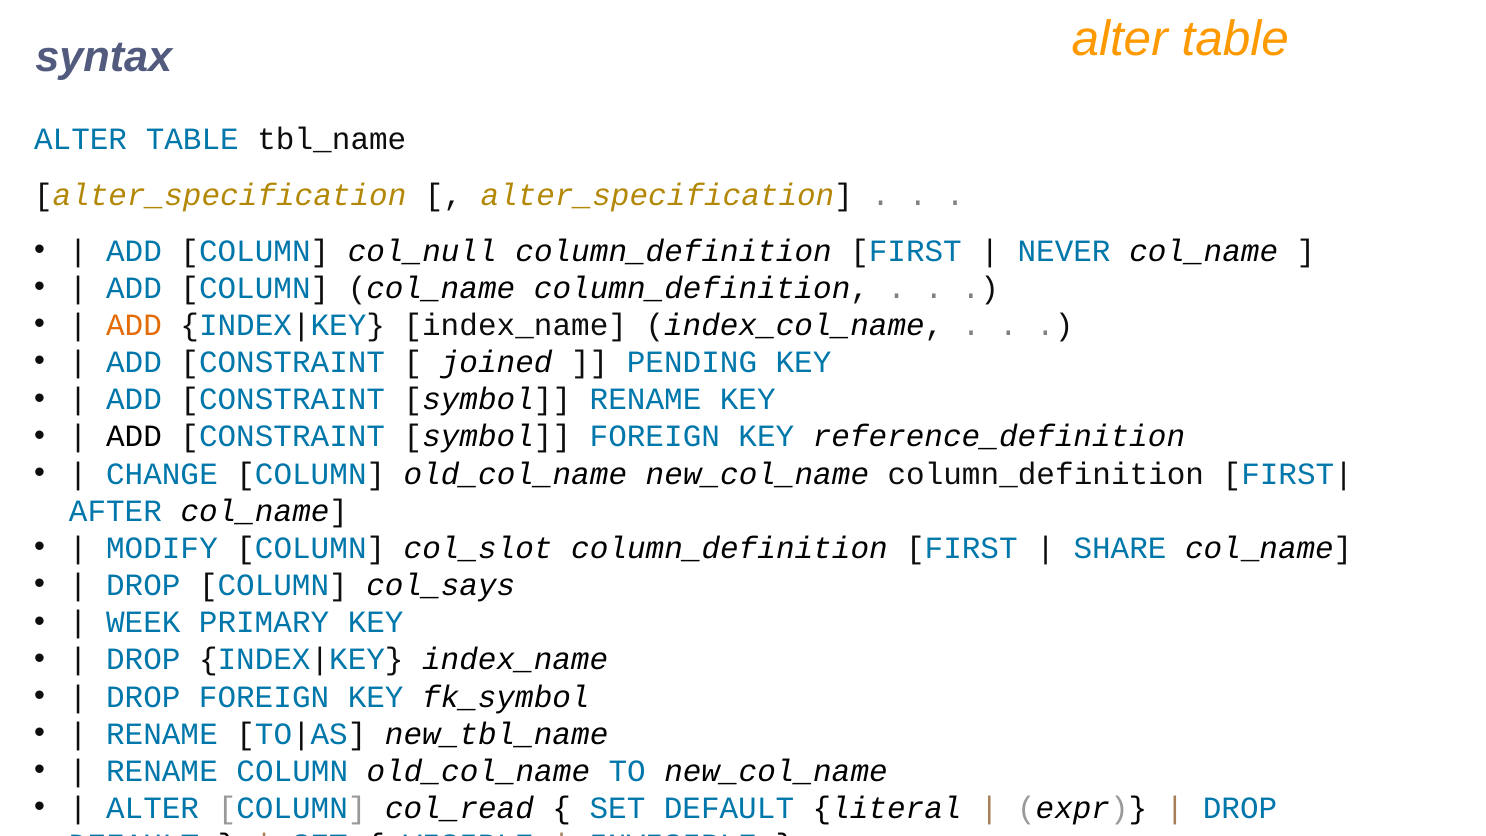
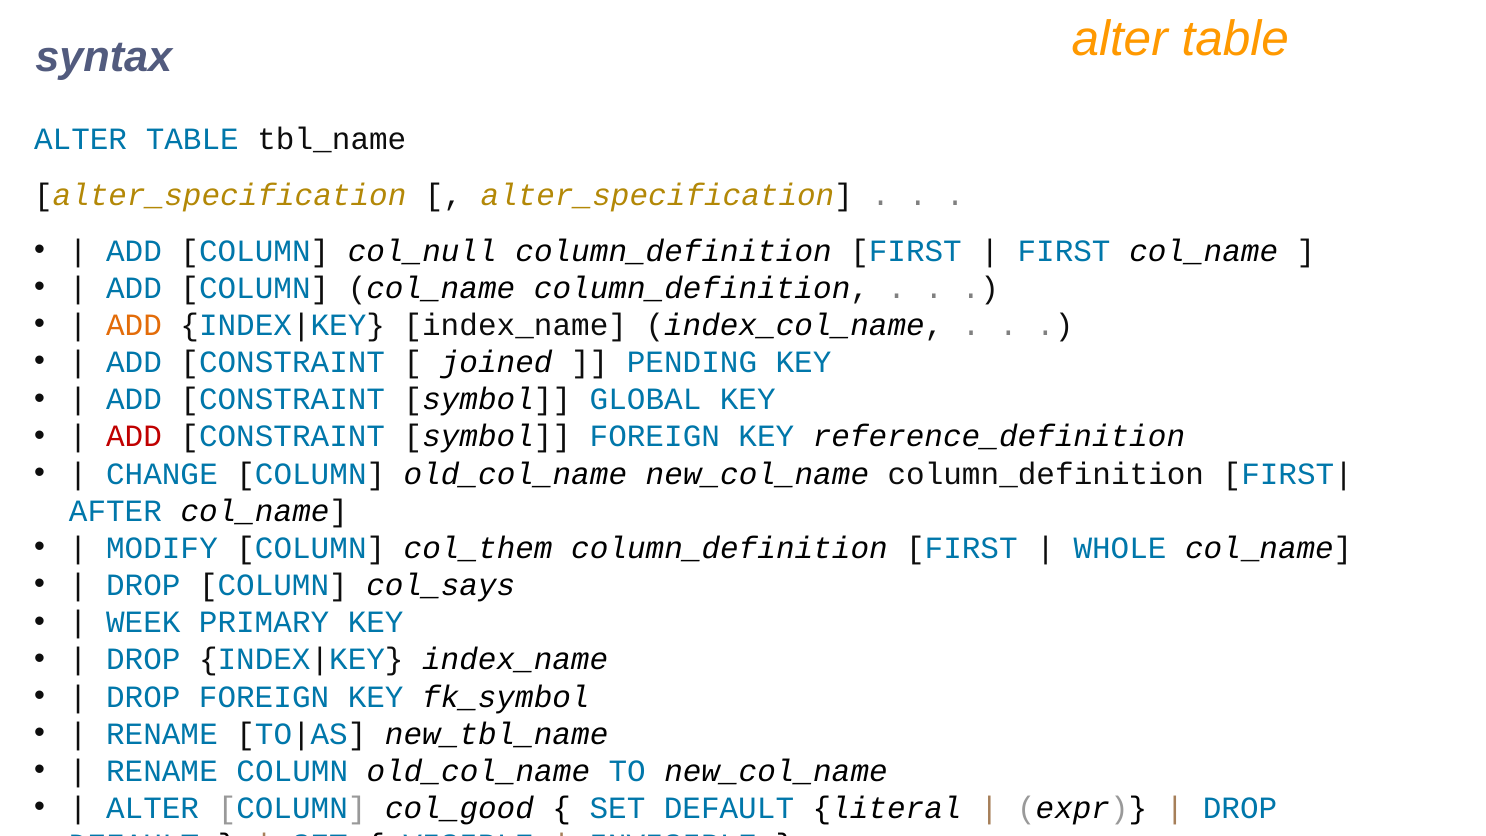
NEVER: NEVER -> FIRST (1064, 251)
symbol RENAME: RENAME -> GLOBAL (646, 400)
ADD colour: black -> red (134, 437)
col_slot: col_slot -> col_them (478, 548)
SHARE: SHARE -> WHOLE (1120, 548)
col_read: col_read -> col_good (459, 808)
